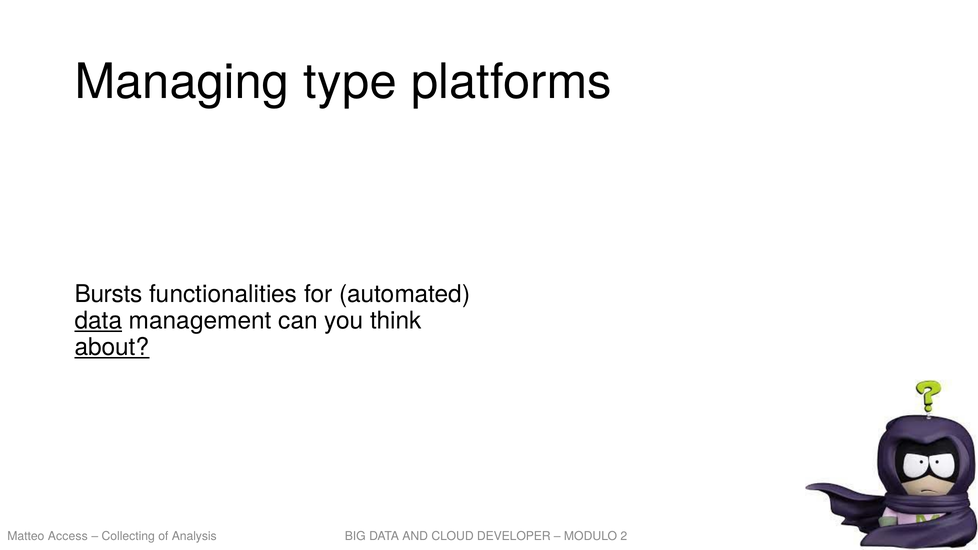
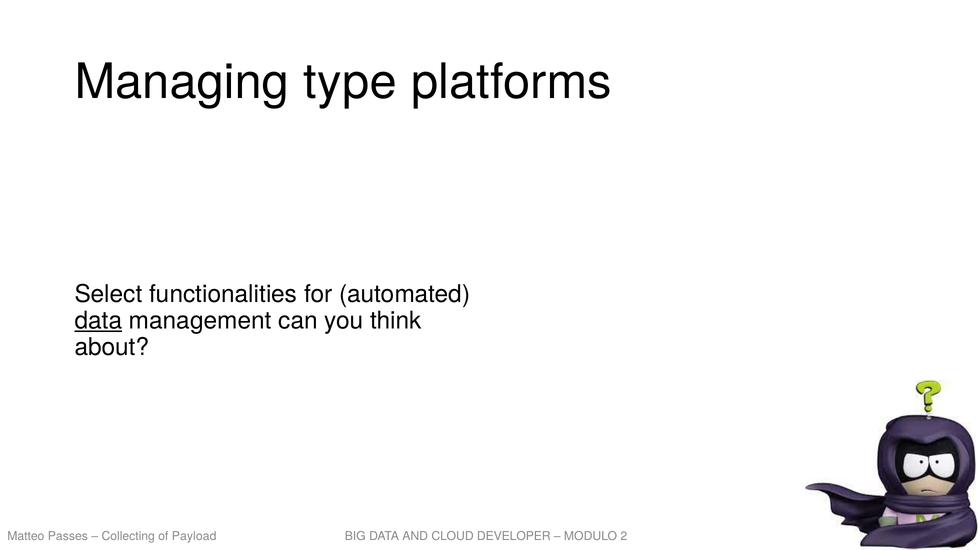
Bursts: Bursts -> Select (109, 294)
about underline: present -> none (112, 347)
Access: Access -> Passes (68, 536)
Analysis: Analysis -> Payload (194, 536)
